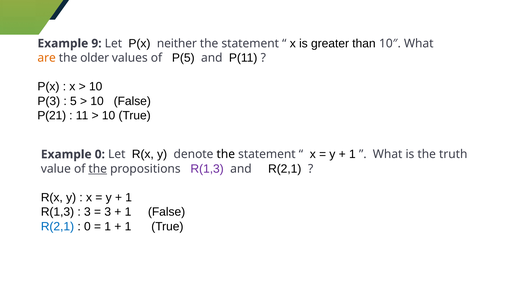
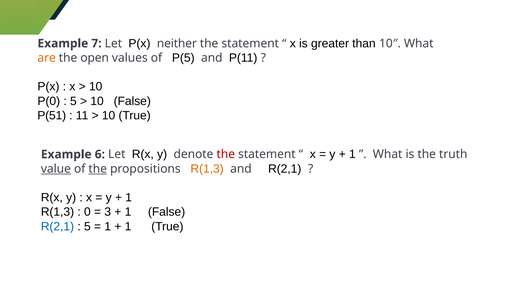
9: 9 -> 7 (96, 43)
older: older -> open (95, 58)
P(3: P(3 -> P(0 (49, 101)
P(21: P(21 -> P(51 (52, 115)
Example 0: 0 -> 6 (100, 154)
the colour: black -> red (226, 154)
value underline: none -> present (56, 168)
R(1,3 colour: purple -> orange (207, 168)
3: 3 -> 0 (87, 212)
0: 0 -> 5 (87, 226)
